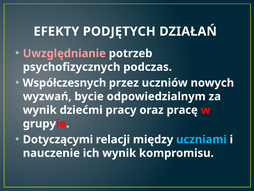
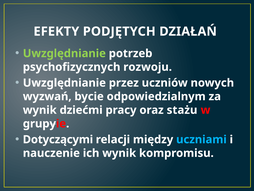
Uwzględnianie colour: pink -> light green (64, 53)
podczas: podczas -> rozwoju (148, 67)
Współczesnych: Współczesnych -> Uwzględnianie (64, 83)
pracę: pracę -> stażu (182, 110)
